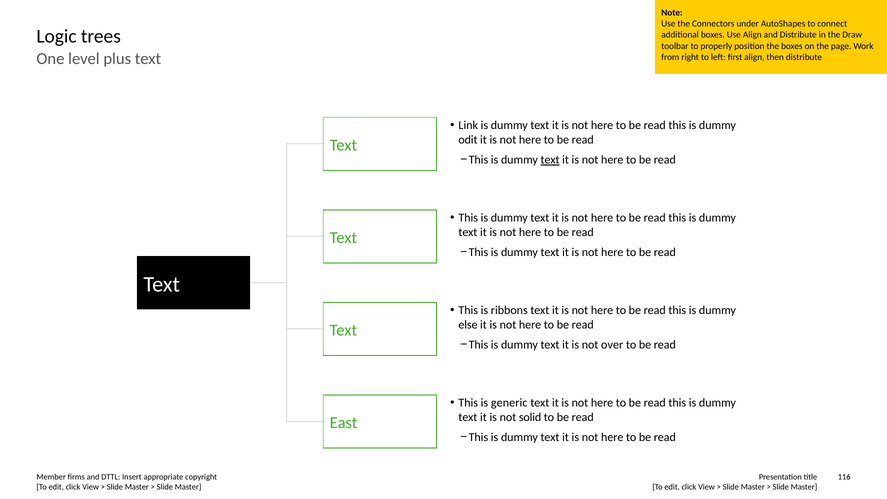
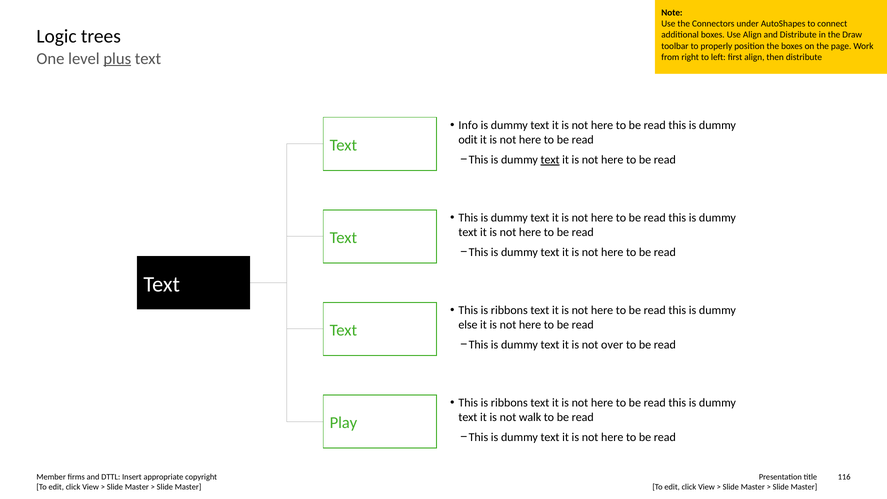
plus underline: none -> present (117, 59)
Link: Link -> Info (468, 125)
generic: generic -> ribbons (509, 403)
solid: solid -> walk (530, 417)
East: East -> Play (343, 423)
